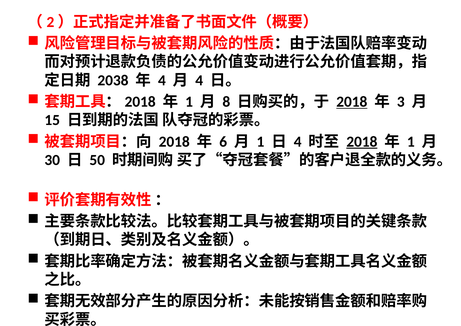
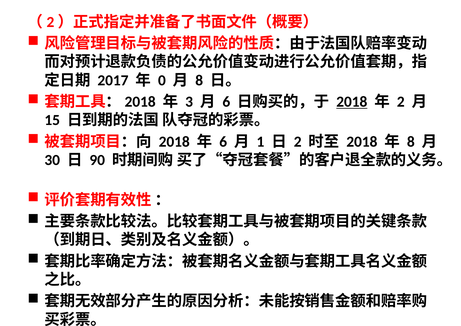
2038: 2038 -> 2017 (113, 80)
4: 4 -> 0 (162, 80)
4: 4 -> 8 (199, 80)
1: 1 -> 3 (189, 102)
8: 8 -> 6 (226, 102)
3: 3 -> 2 (401, 102)
4: 4 -> 2 (298, 142)
2018 underline: present -> none (362, 142)
1: 1 -> 8 (411, 142)
50: 50 -> 90 (97, 160)
